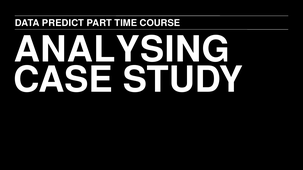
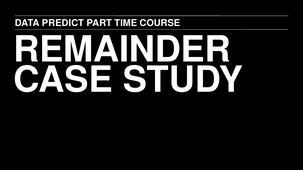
ANALYSING: ANALYSING -> REMAINDER (122, 50)
